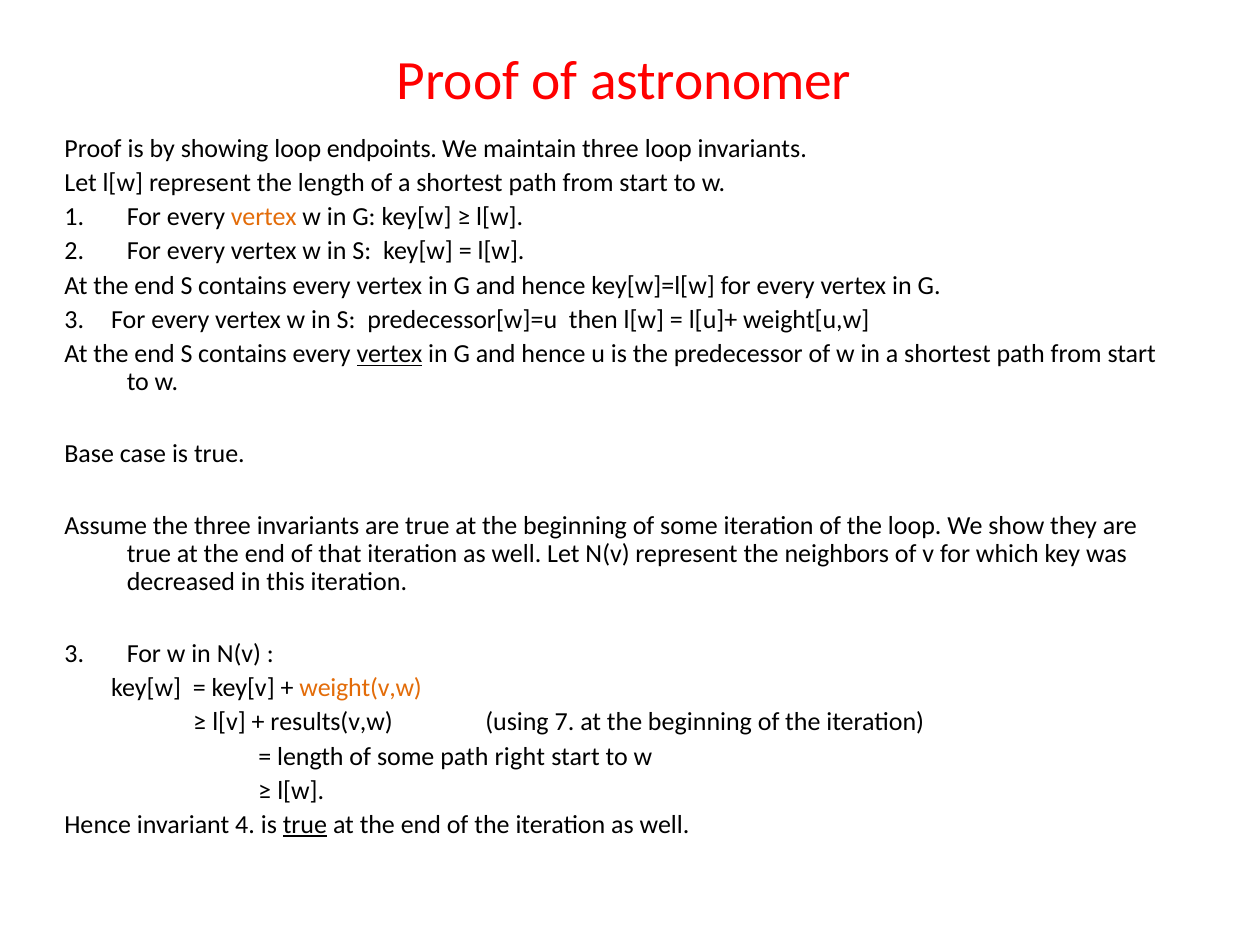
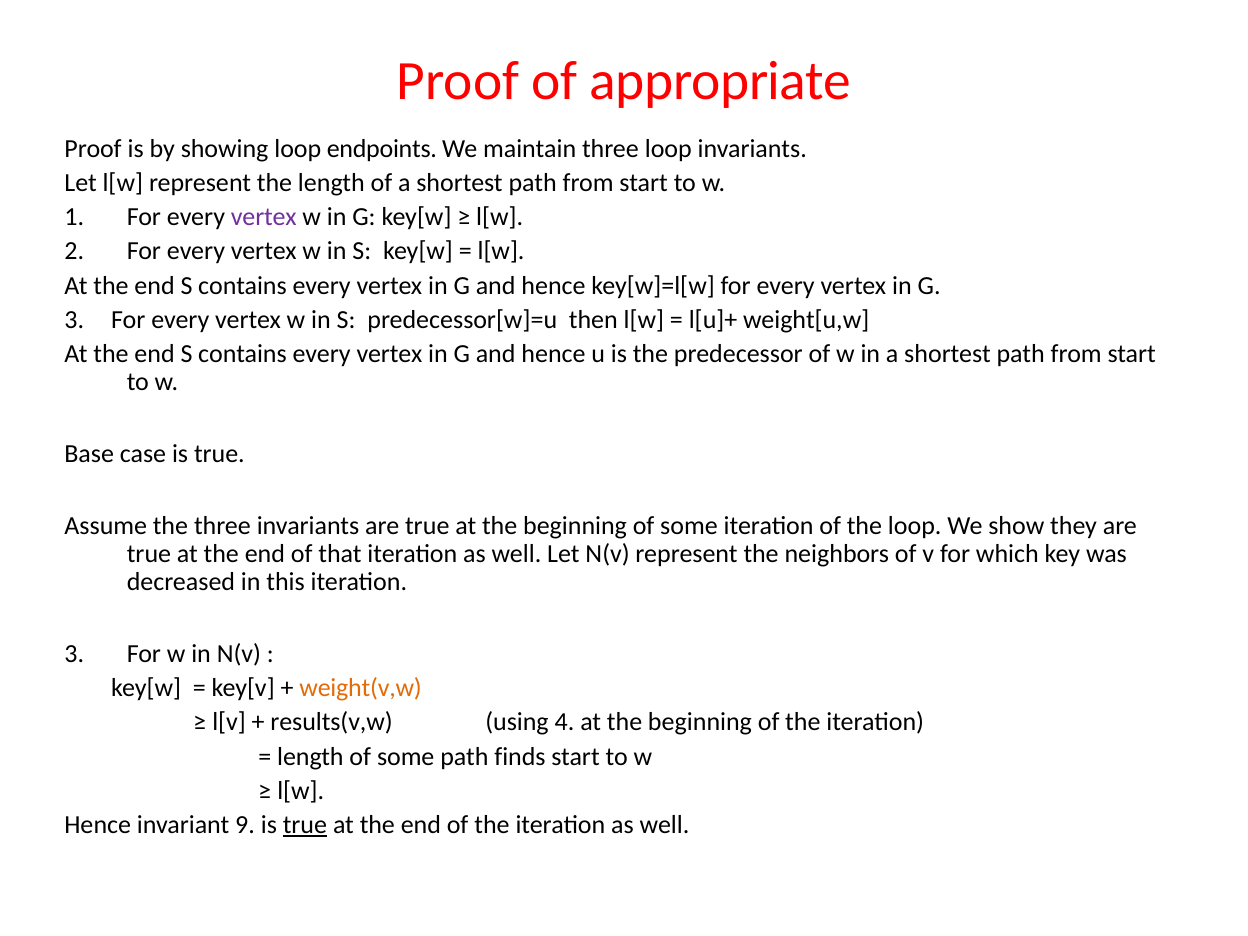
astronomer: astronomer -> appropriate (721, 81)
vertex colour: orange -> purple (264, 217)
vertex underline: present -> none (389, 354)
7: 7 -> 4 (564, 722)
right: right -> finds (520, 756)
4: 4 -> 9 (245, 825)
